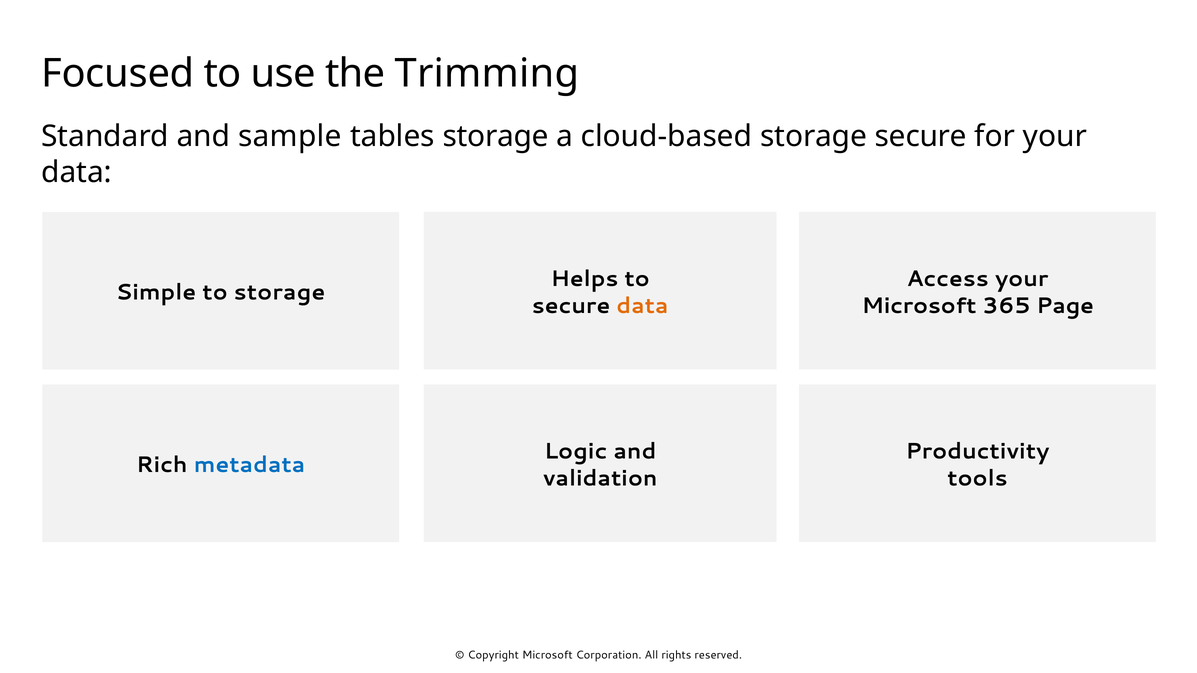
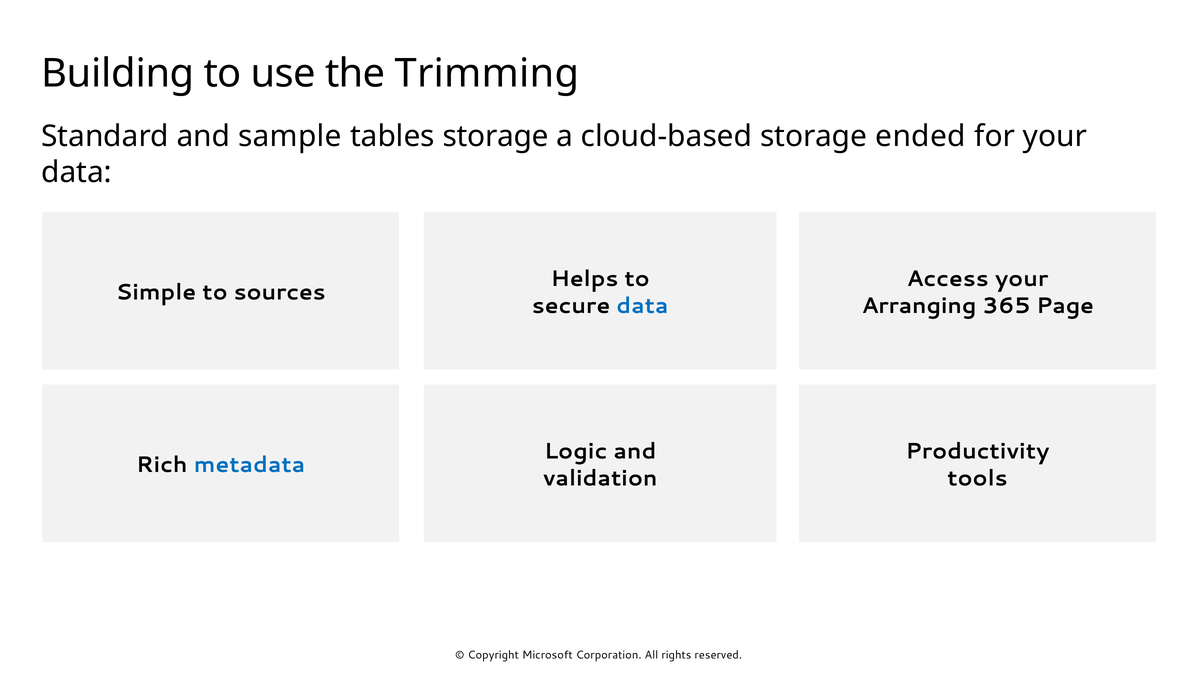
Focused: Focused -> Building (118, 74)
storage secure: secure -> ended (921, 136)
to storage: storage -> sources (280, 292)
data colour: orange -> blue (642, 306)
Microsoft: Microsoft -> Arranging (919, 306)
